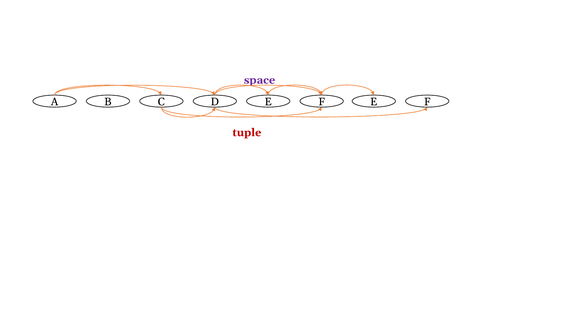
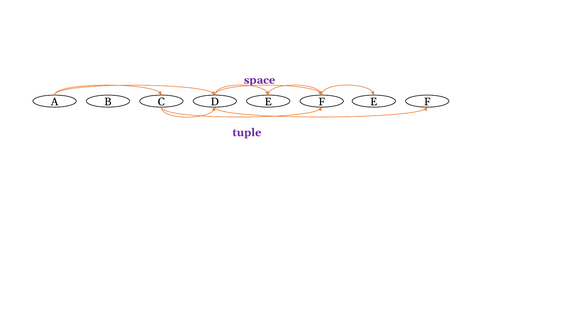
tuple colour: red -> purple (247, 132)
